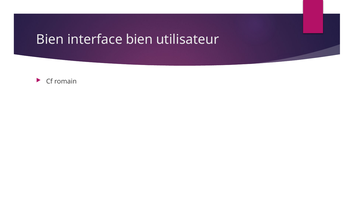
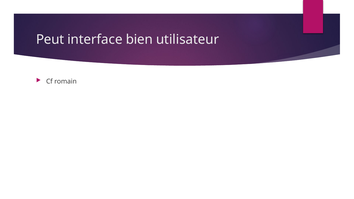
Bien: Bien -> Peut (50, 39)
